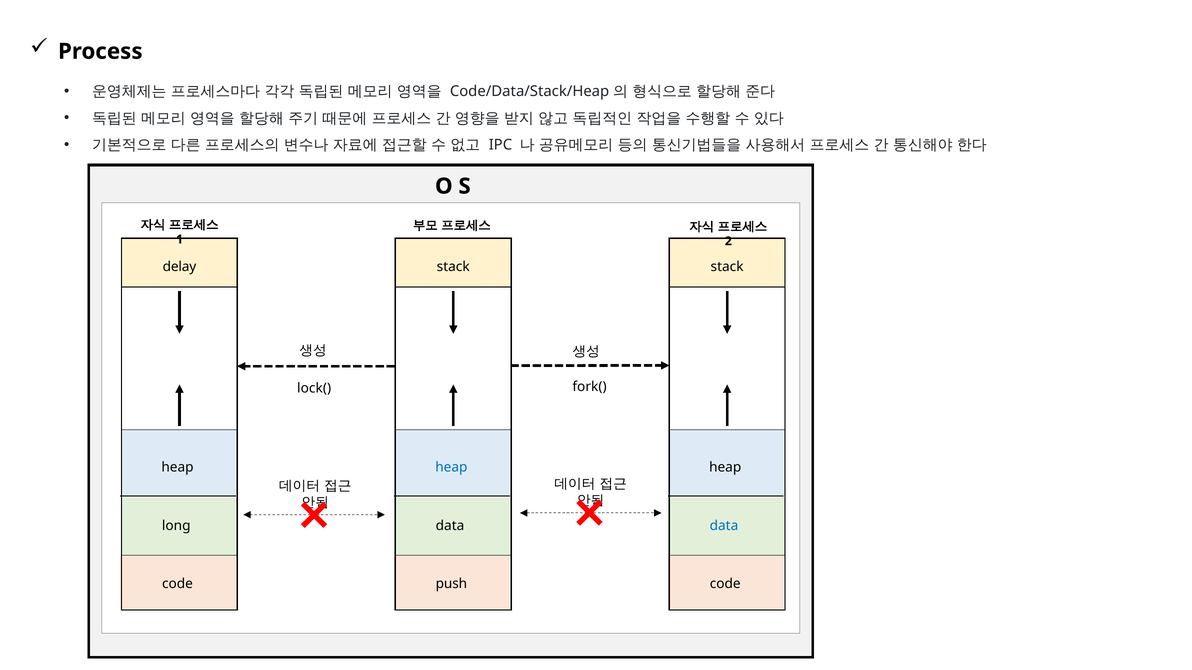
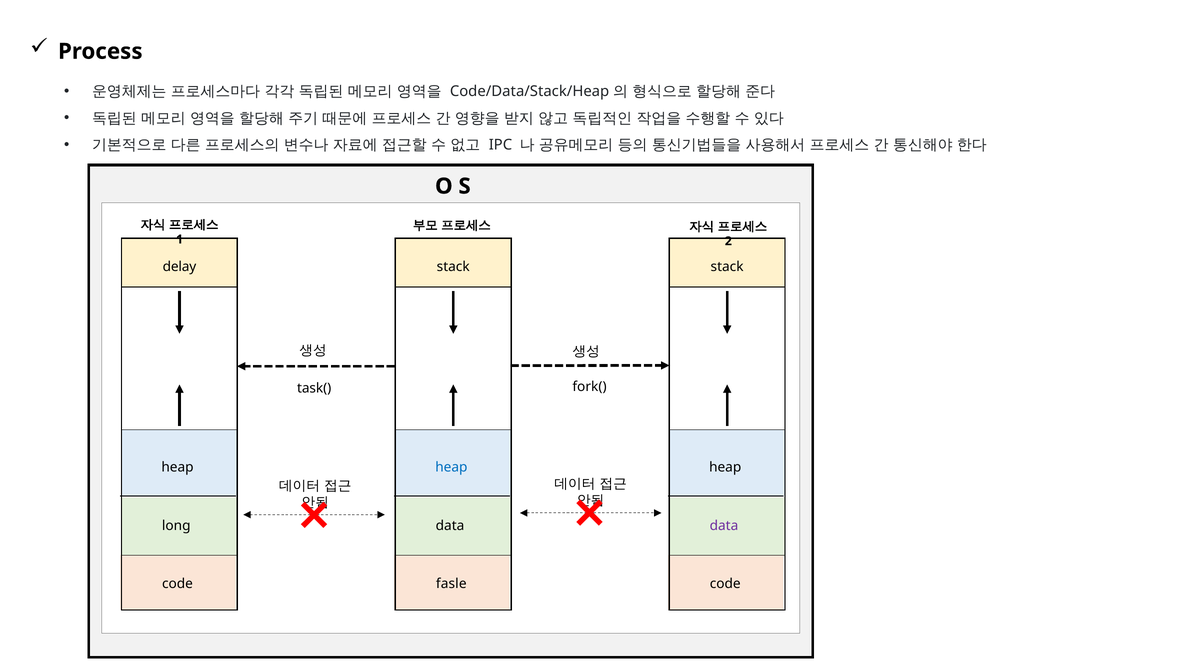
lock(: lock( -> task( (314, 388)
data colour: blue -> purple (724, 526)
push: push -> fasle (451, 584)
